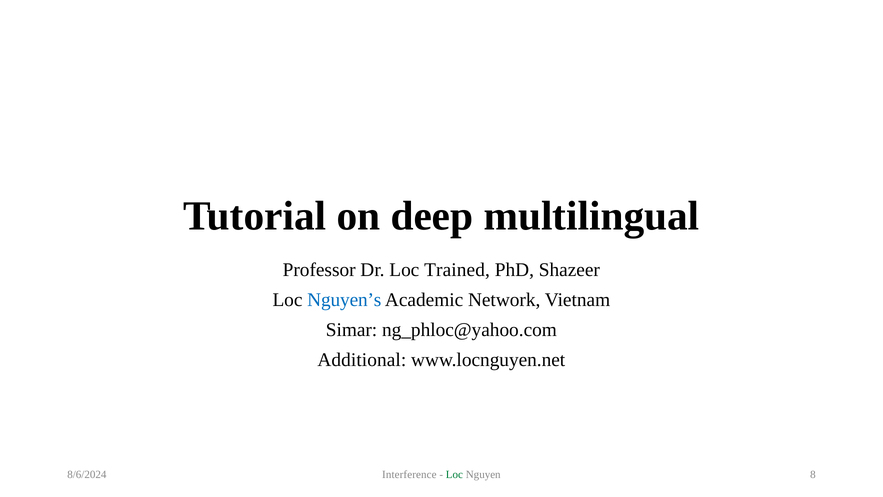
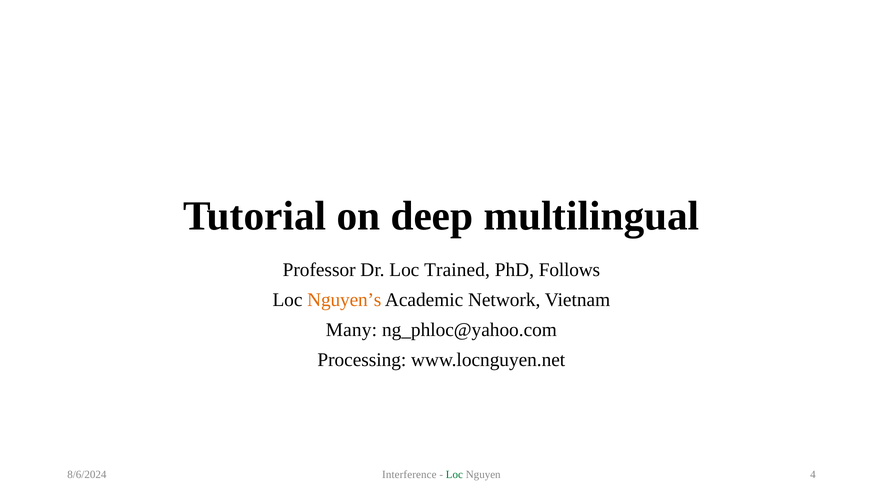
Shazeer: Shazeer -> Follows (569, 270)
Nguyen’s colour: blue -> orange (344, 300)
Simar: Simar -> Many (351, 330)
Additional: Additional -> Processing (362, 360)
8: 8 -> 4 (813, 474)
